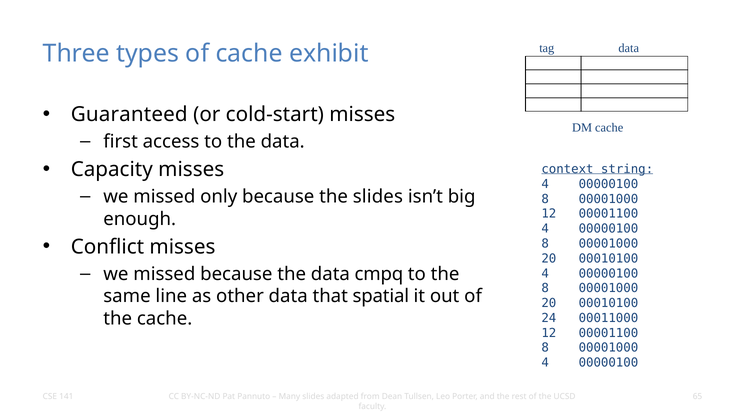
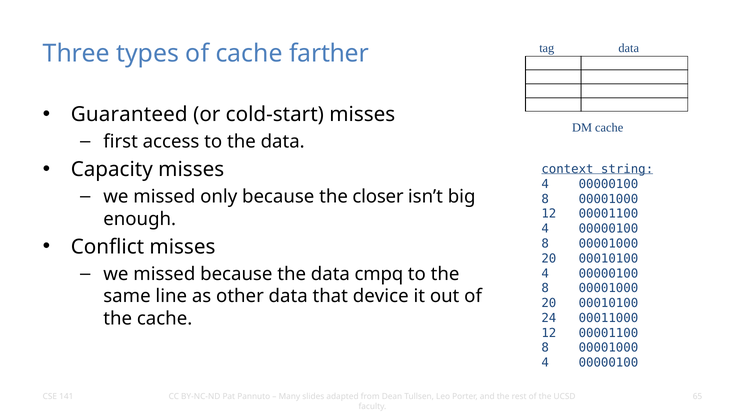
exhibit: exhibit -> farther (329, 53)
the slides: slides -> closer (378, 197)
spatial: spatial -> device (381, 296)
